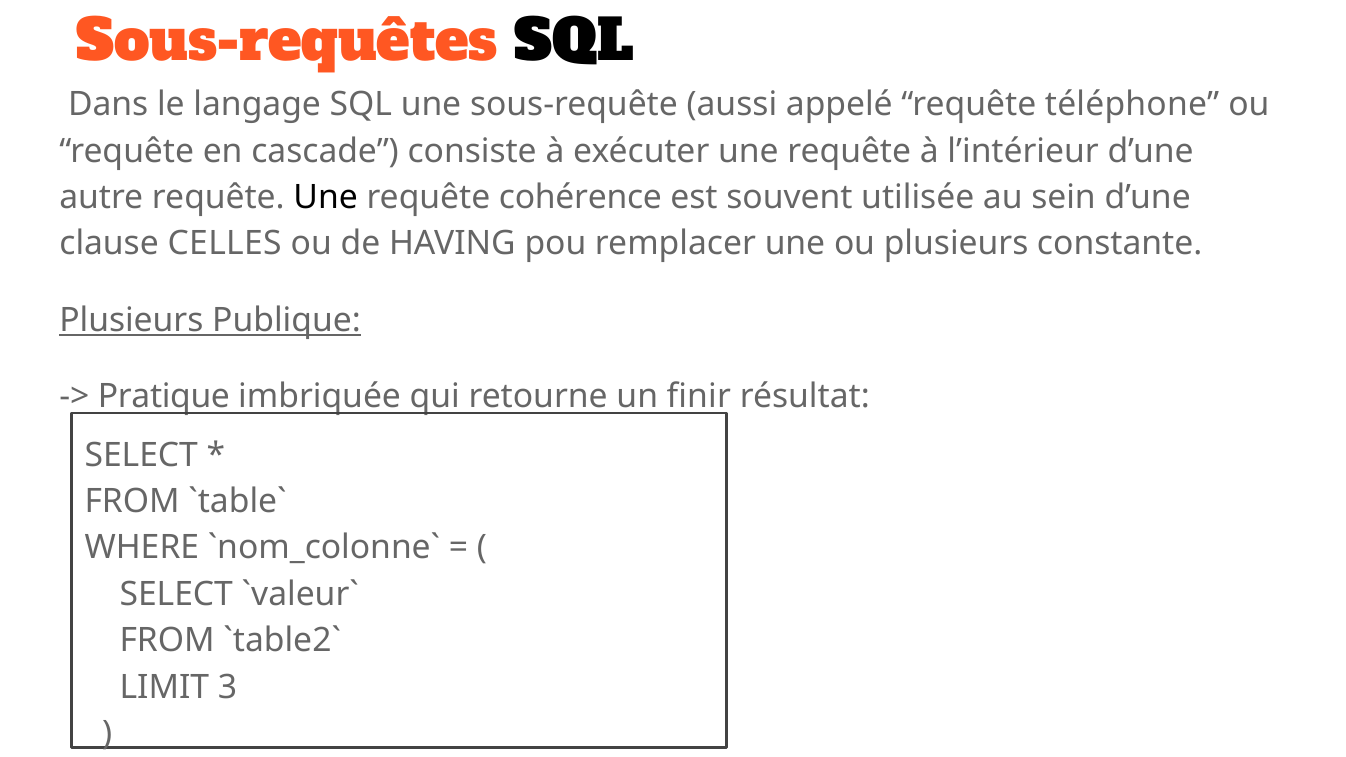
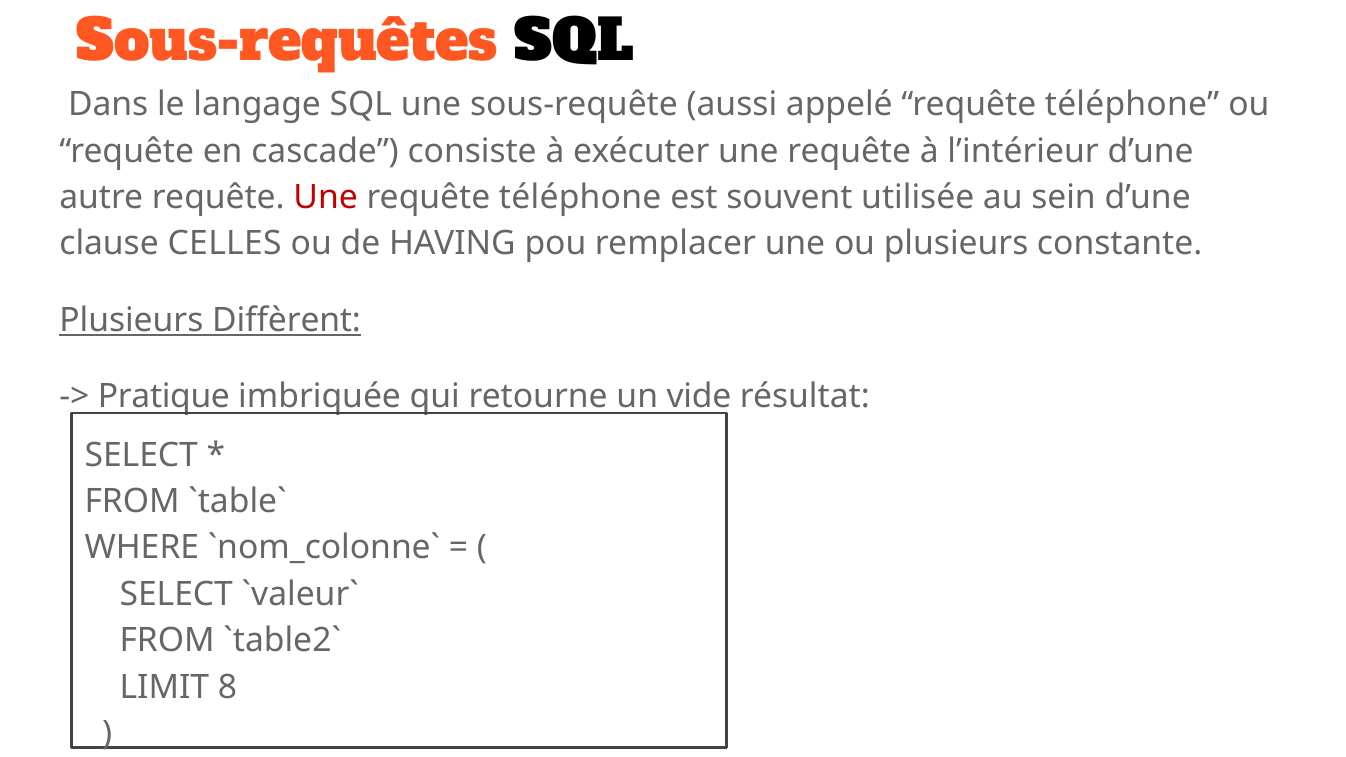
Une colour: black -> red (326, 197)
cohérence: cohérence -> téléphone (580, 197)
Publique: Publique -> Diffèrent (287, 320)
finir: finir -> vide (699, 396)
3: 3 -> 8 (227, 687)
